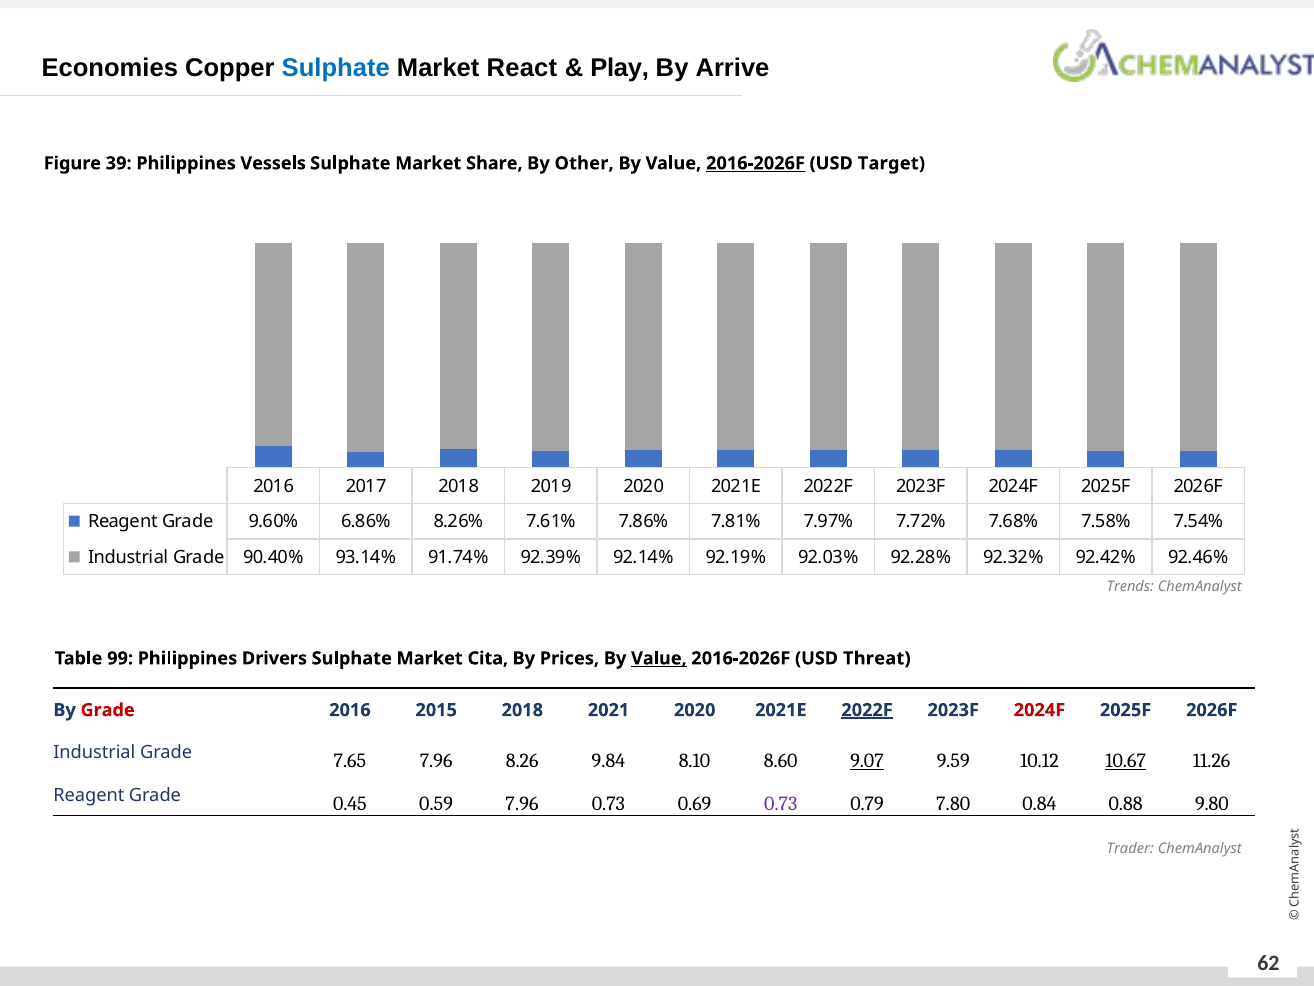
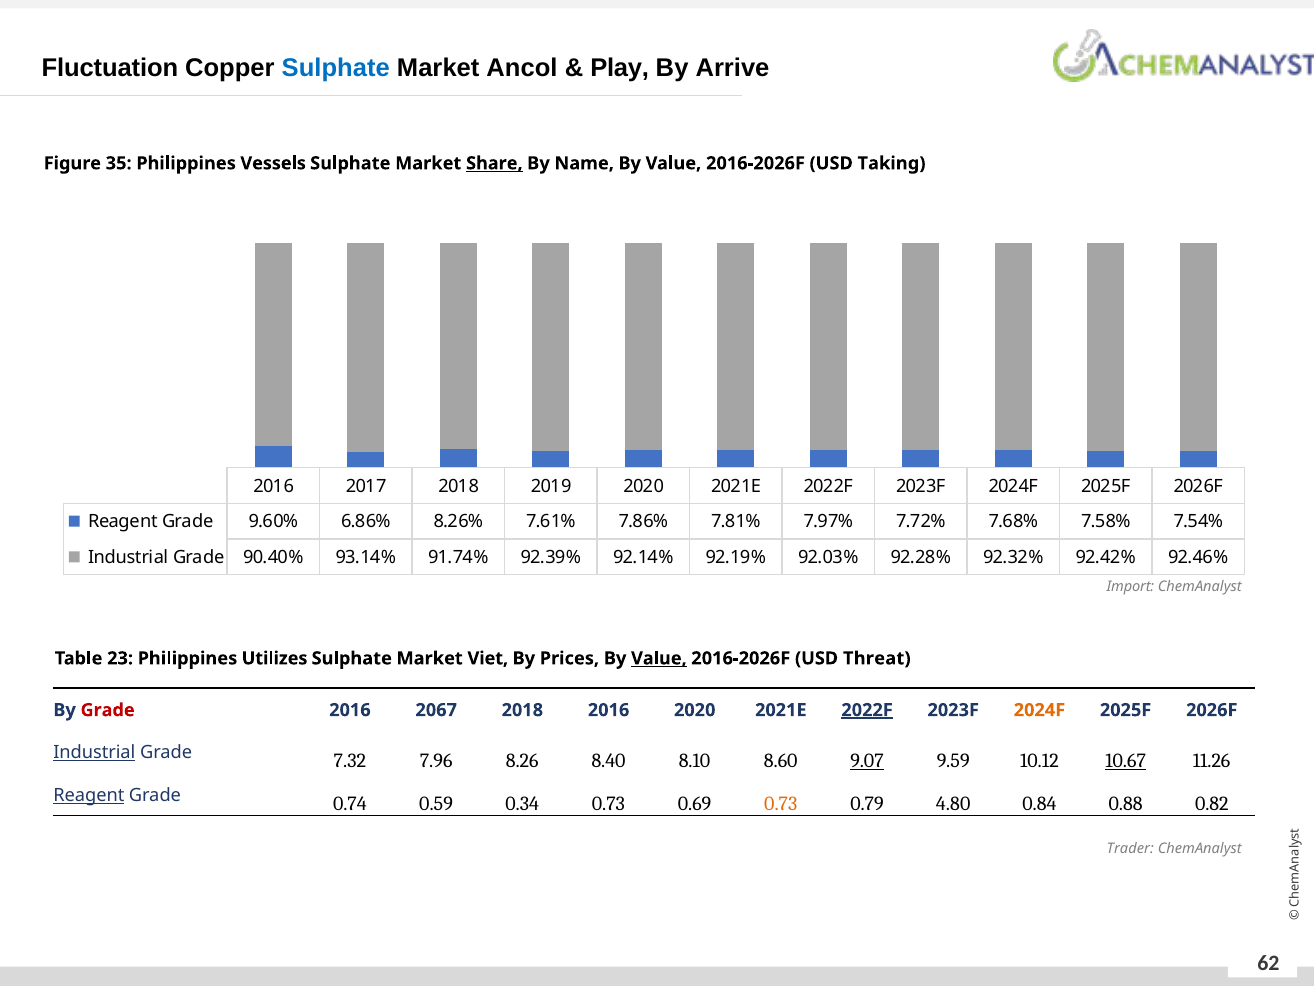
Economies: Economies -> Fluctuation (110, 68)
React: React -> Ancol (522, 68)
39: 39 -> 35 (119, 163)
Share underline: none -> present (494, 163)
Other: Other -> Name (584, 163)
2016-2026F underline: present -> none (755, 163)
Target: Target -> Taking (892, 163)
Trends: Trends -> Import (1130, 587)
99: 99 -> 23 (120, 658)
Drivers: Drivers -> Utilizes (275, 658)
Cita: Cita -> Viet (488, 658)
2015: 2015 -> 2067 (436, 710)
2018 2021: 2021 -> 2016 (609, 710)
2024F colour: red -> orange (1039, 710)
Industrial underline: none -> present (94, 752)
7.65: 7.65 -> 7.32 (350, 761)
9.84: 9.84 -> 8.40 (609, 761)
Reagent underline: none -> present (89, 795)
0.45: 0.45 -> 0.74 (350, 803)
0.59 7.96: 7.96 -> 0.34 (522, 803)
0.73 colour: purple -> orange (781, 803)
7.80: 7.80 -> 4.80 (953, 803)
9.80: 9.80 -> 0.82 (1212, 803)
